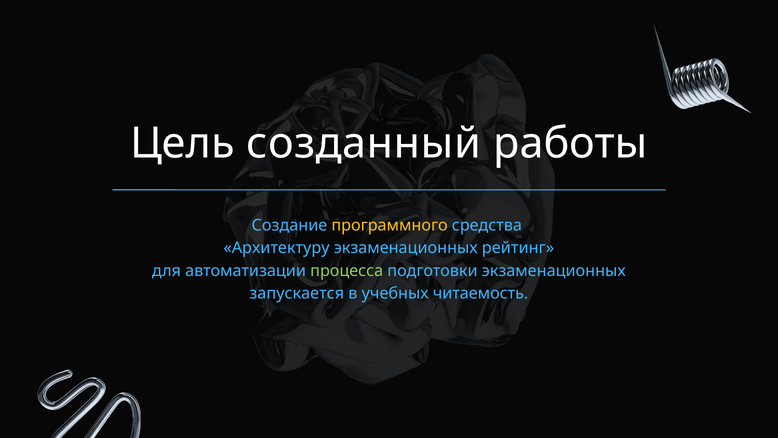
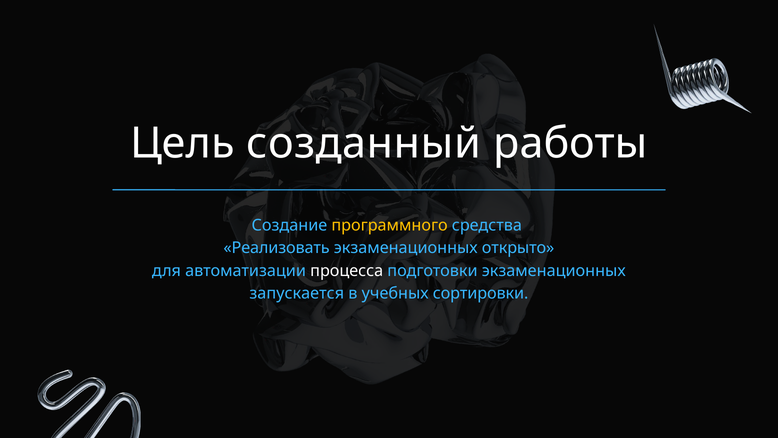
Архитектуру: Архитектуру -> Реализовать (277, 248)
рейтинг: рейтинг -> открыто (518, 248)
процесса colour: light green -> white (347, 271)
читаемость: читаемость -> сортировки (481, 293)
